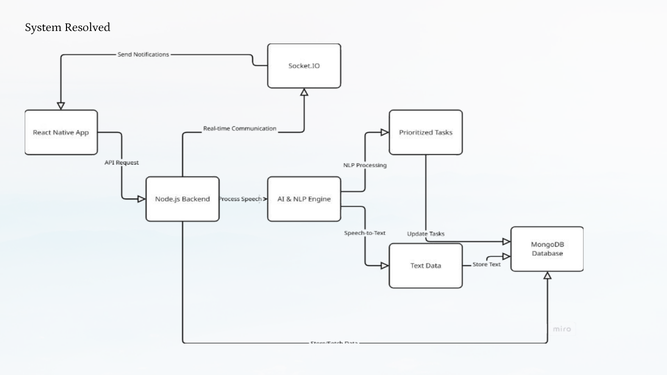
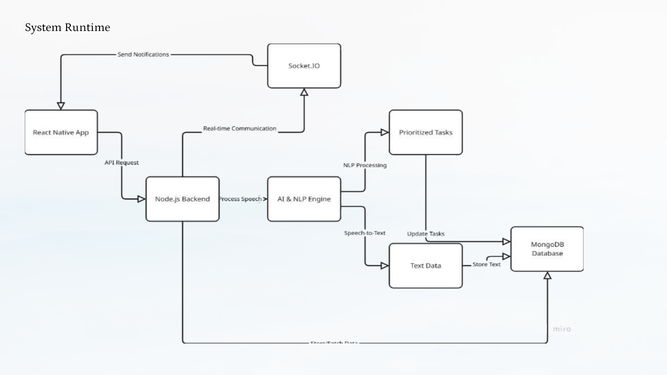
Resolved: Resolved -> Runtime (87, 27)
